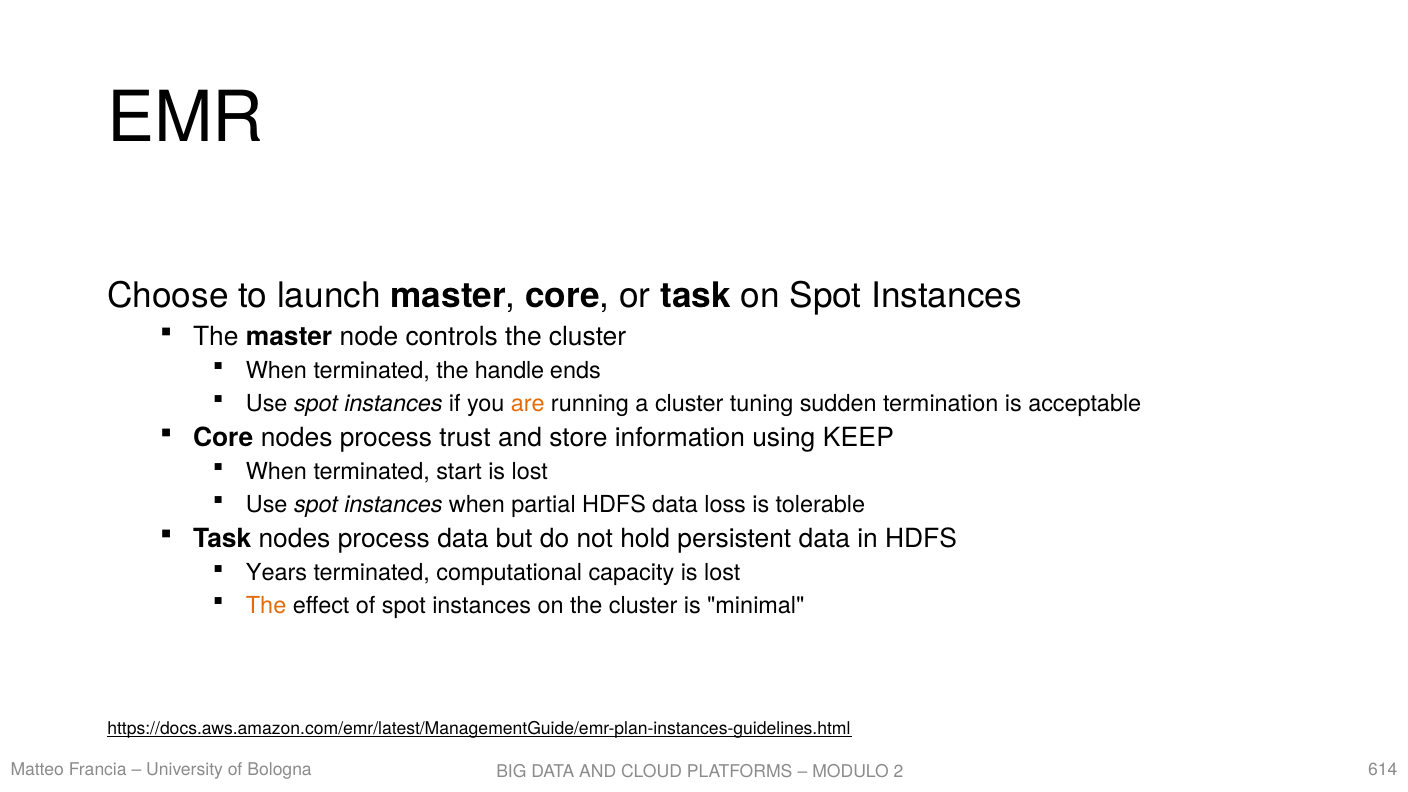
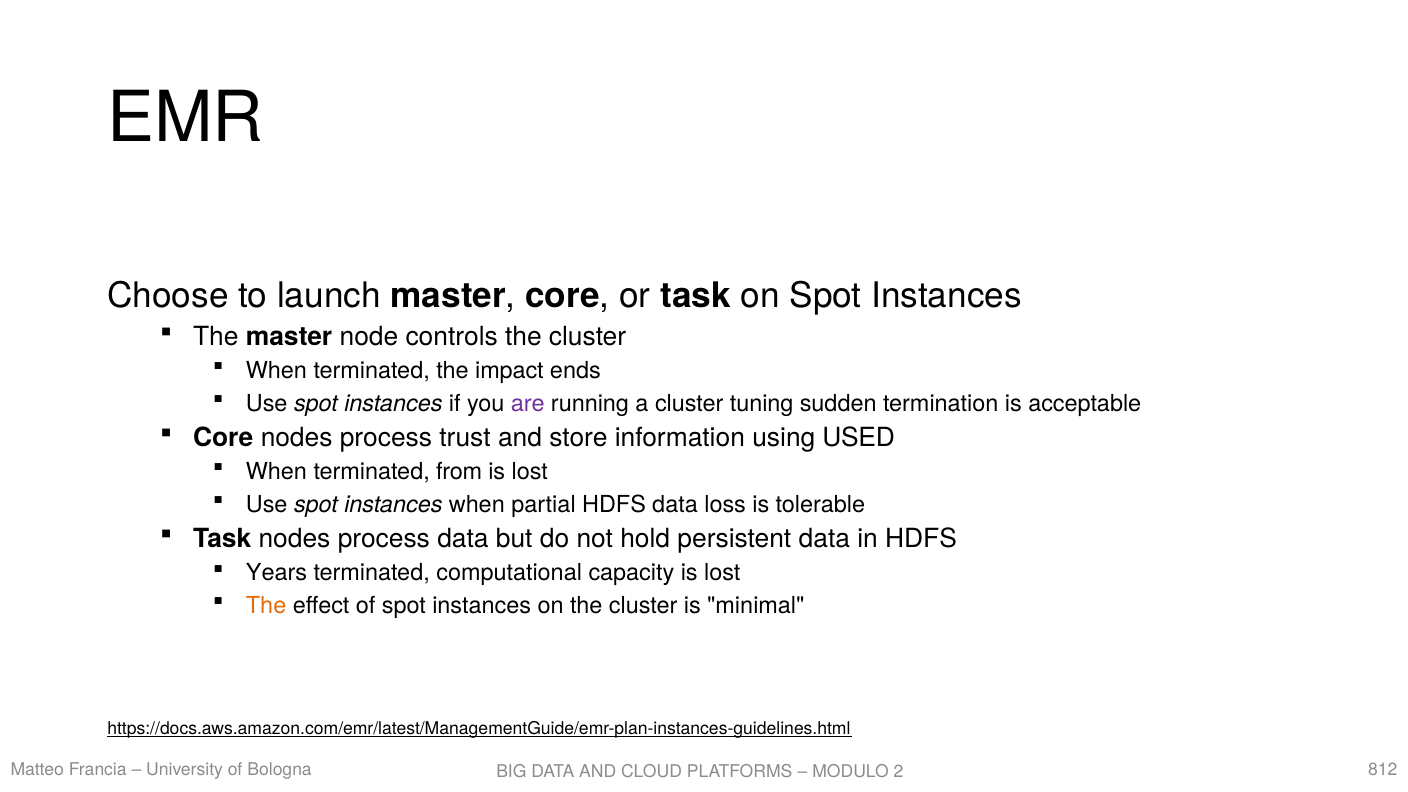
handle: handle -> impact (509, 371)
are colour: orange -> purple (528, 403)
KEEP: KEEP -> USED (859, 438)
start: start -> from (459, 472)
614: 614 -> 812 (1383, 770)
